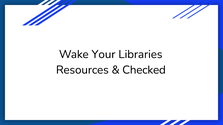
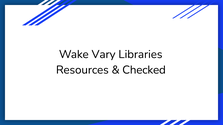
Your: Your -> Vary (104, 54)
